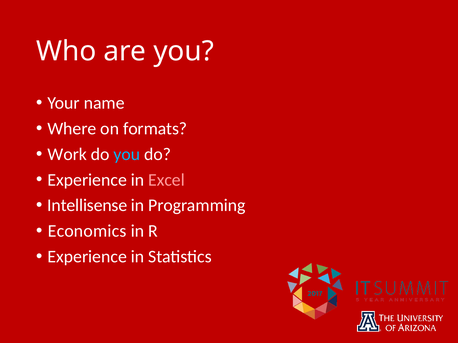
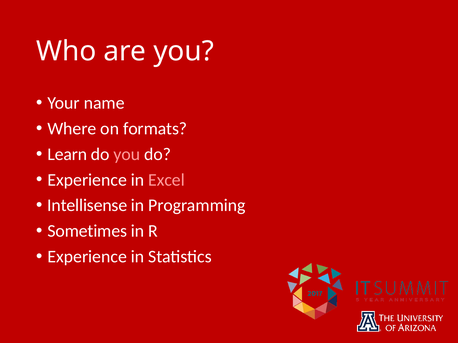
Work: Work -> Learn (67, 154)
you colour: light blue -> pink (127, 154)
Economics: Economics -> Sometimes (87, 231)
